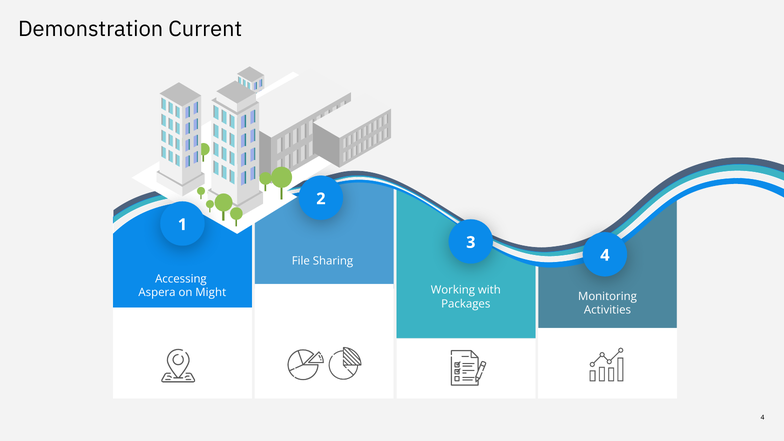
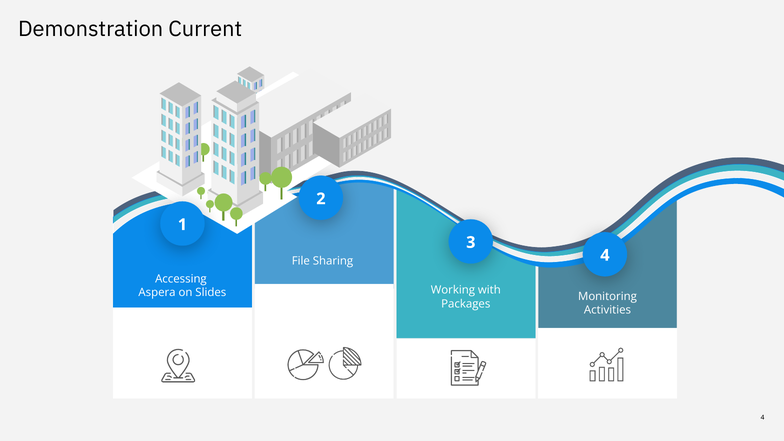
Might: Might -> Slides (211, 293)
